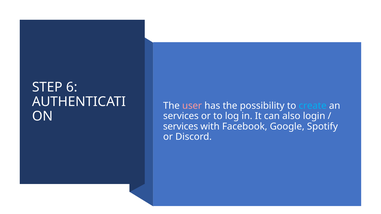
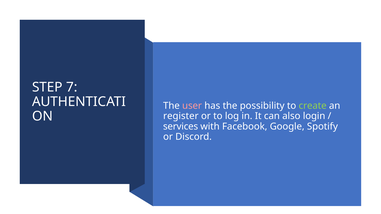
6: 6 -> 7 (72, 87)
create colour: light blue -> light green (313, 106)
services: services -> register (181, 116)
